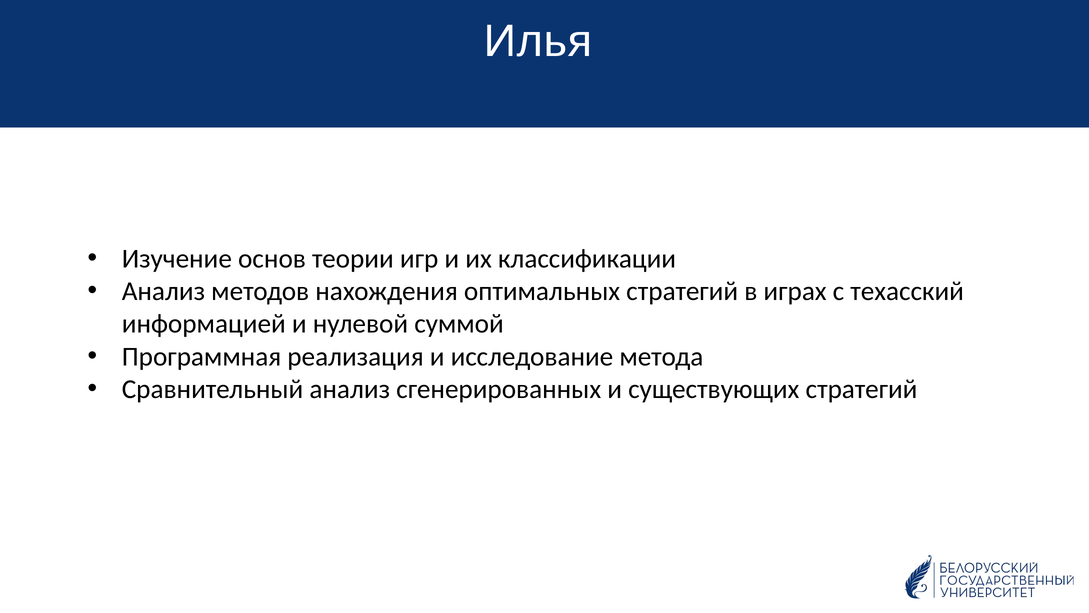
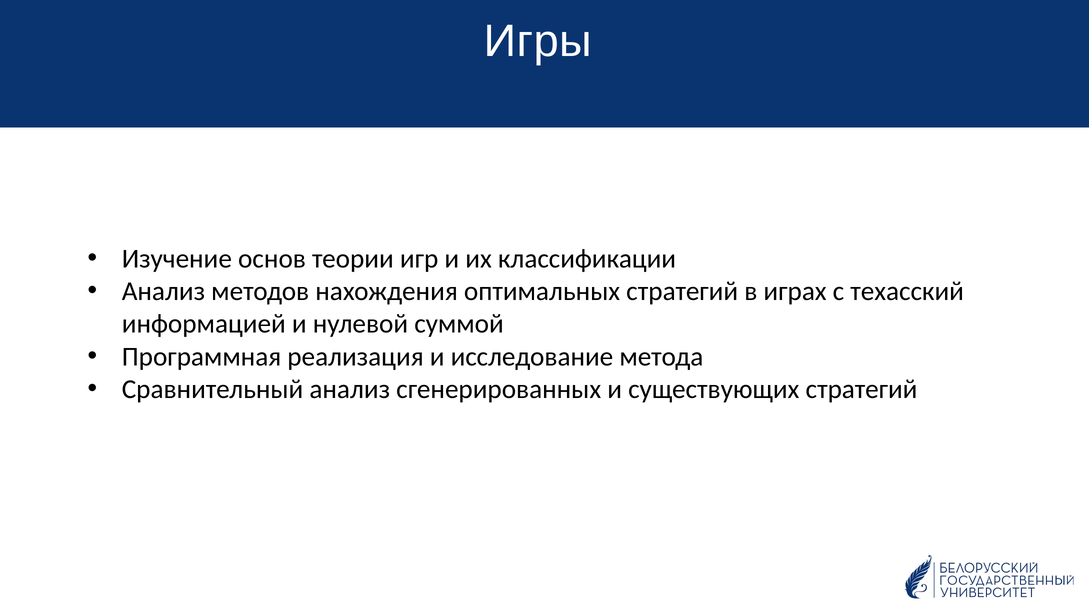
Илья: Илья -> Игры (538, 41)
